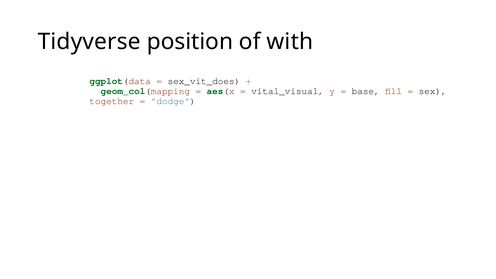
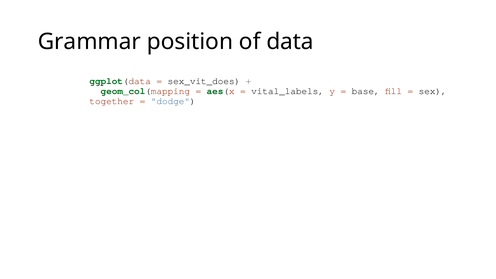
Tidyverse: Tidyverse -> Grammar (89, 42)
with: with -> data (290, 42)
vital_visual: vital_visual -> vital_labels (288, 91)
